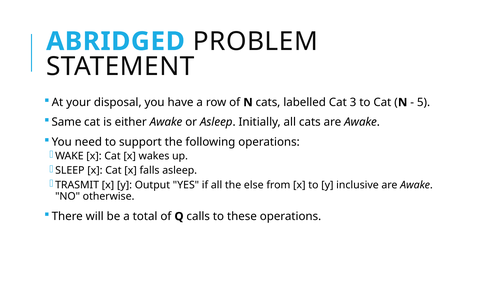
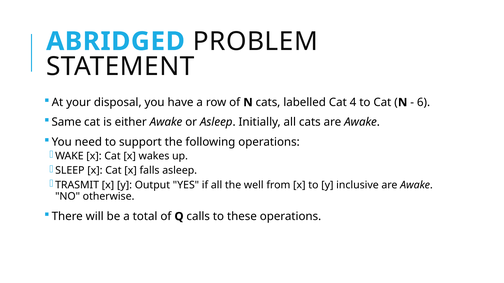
3: 3 -> 4 (353, 103)
5: 5 -> 6 (424, 103)
else: else -> well (254, 185)
